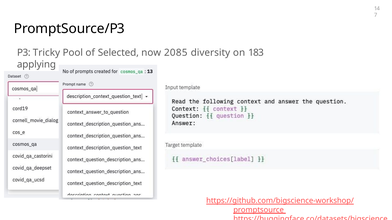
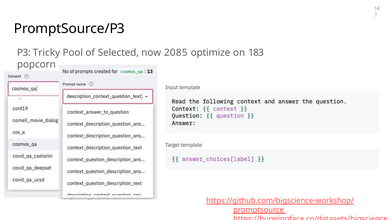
diversity: diversity -> optimize (211, 53)
applying: applying -> popcorn (36, 64)
